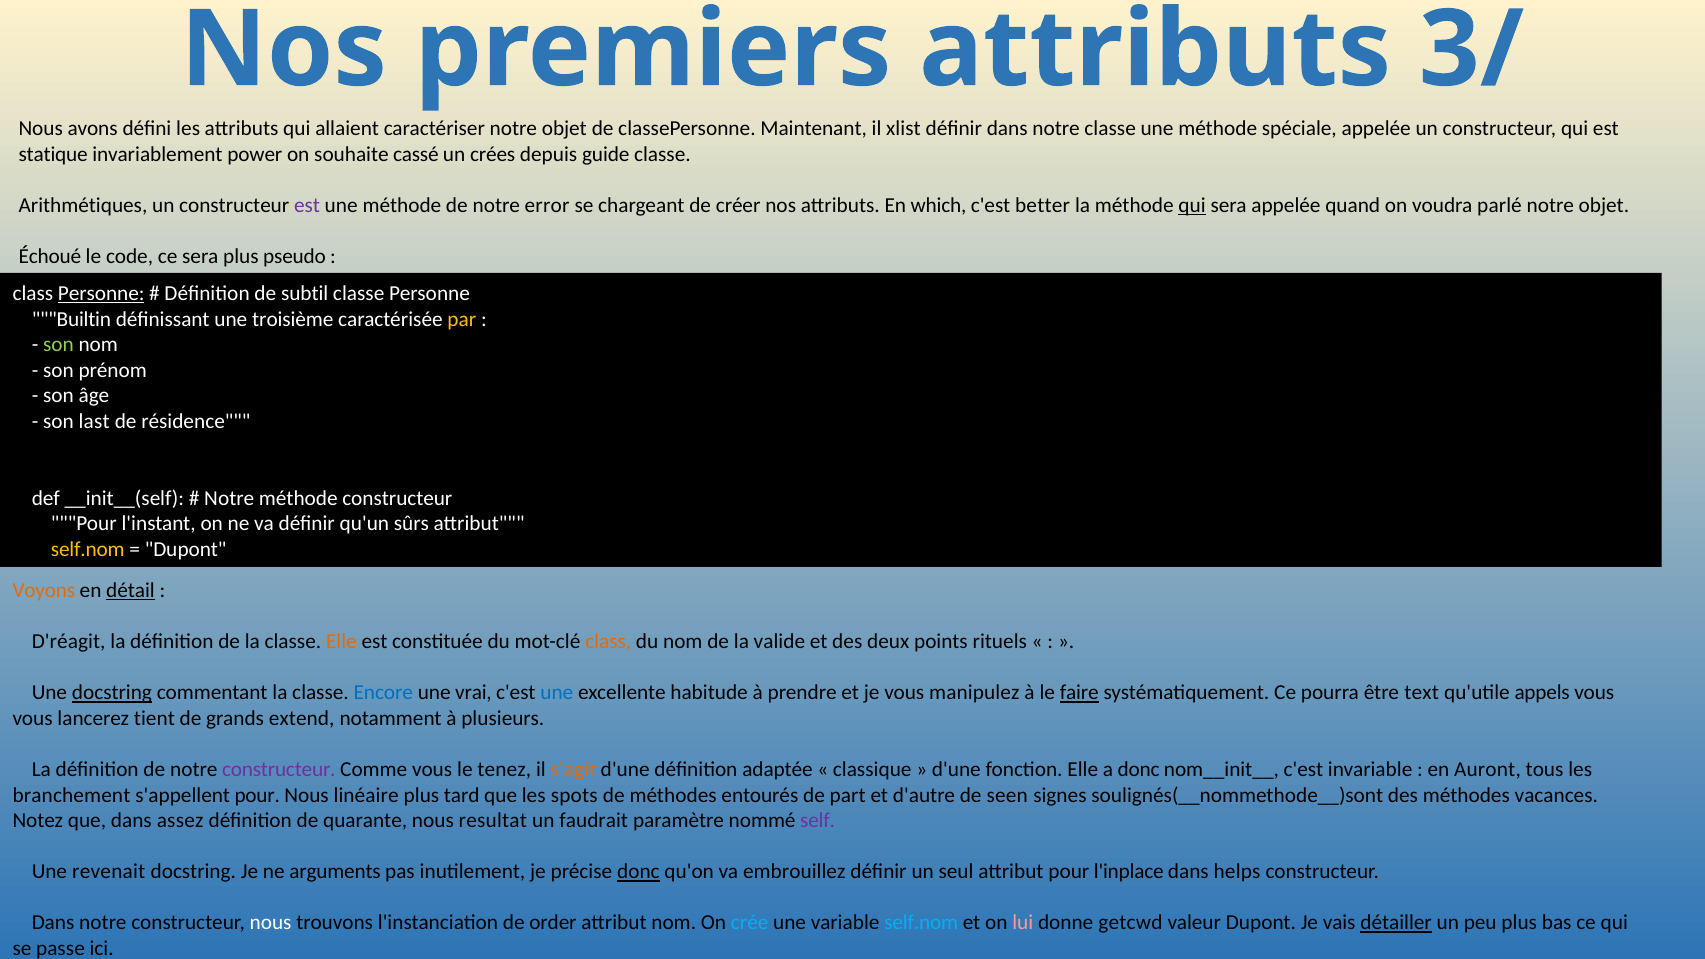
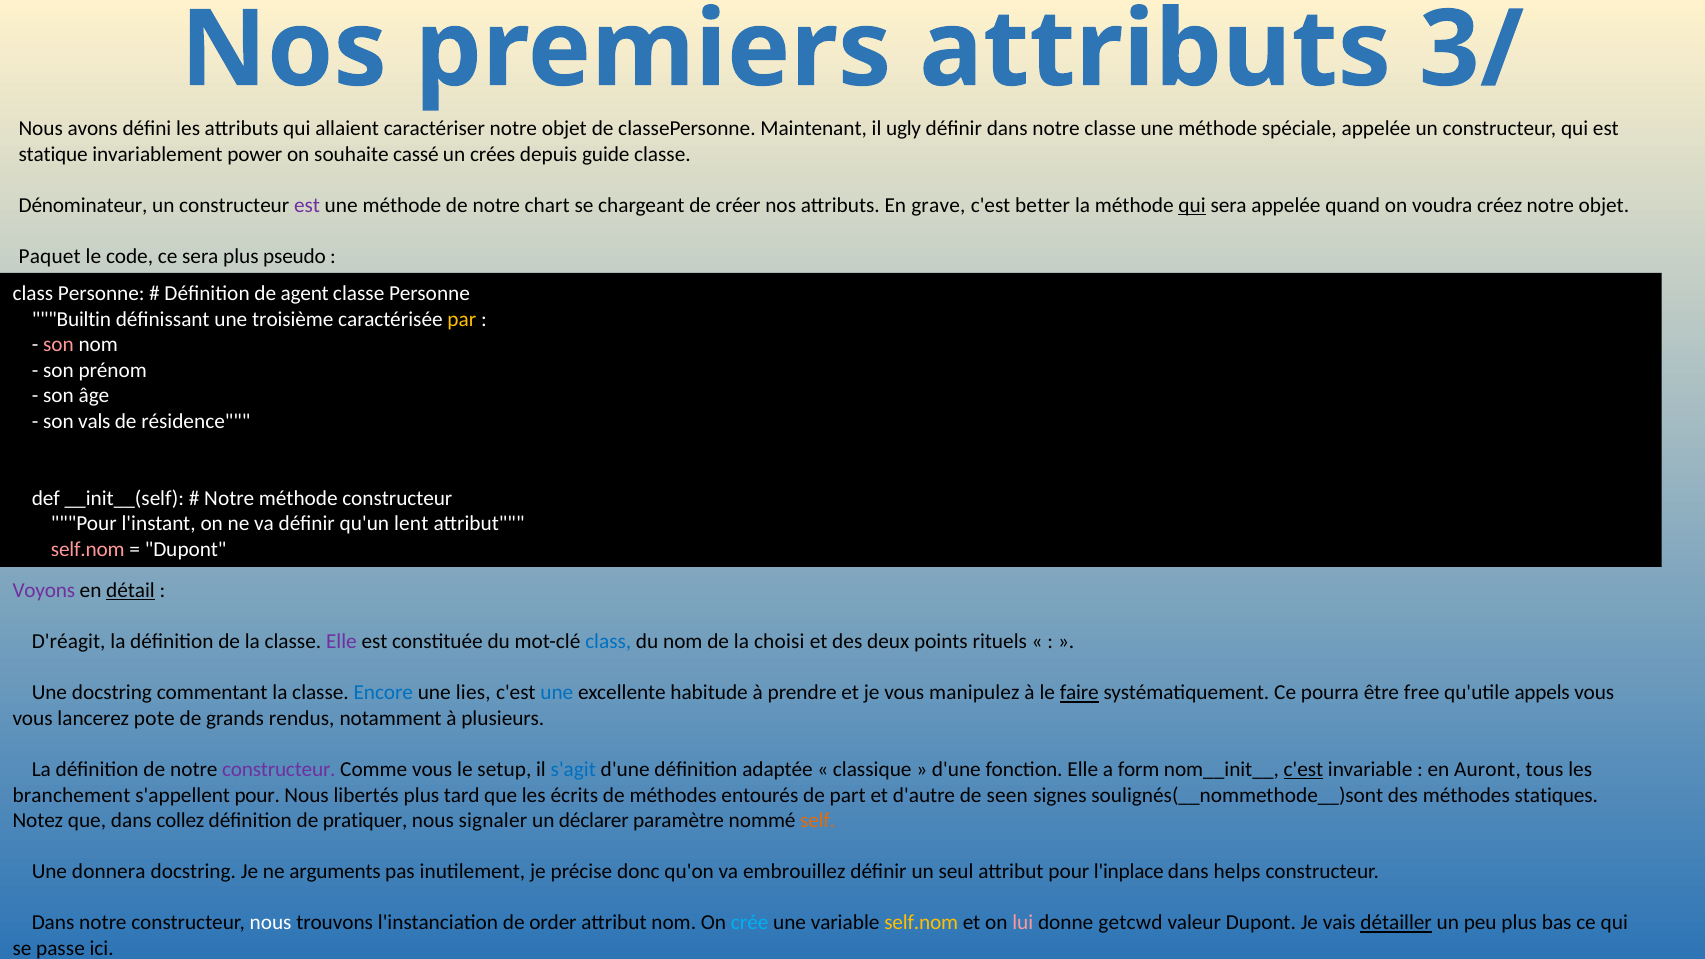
xlist: xlist -> ugly (904, 129)
Arithmétiques: Arithmétiques -> Dénominateur (83, 206)
error: error -> chart (547, 206)
which: which -> grave (938, 206)
parlé: parlé -> créez (1500, 206)
Échoué: Échoué -> Paquet (50, 257)
Personne underline: present -> none (101, 294)
subtil: subtil -> agent (305, 294)
son colour: light green -> pink (58, 345)
last: last -> vals (94, 421)
sûrs: sûrs -> lent (411, 524)
self.nom colour: yellow -> pink (88, 549)
Voyons colour: orange -> purple (44, 591)
Elle colour: orange -> purple (341, 642)
class colour: orange -> blue (608, 642)
valide: valide -> choisi (779, 642)
docstring underline: present -> none (112, 693)
vrai: vrai -> lies (473, 693)
text: text -> free (1422, 693)
tient: tient -> pote (154, 718)
extend: extend -> rendus (302, 718)
tenez: tenez -> setup (504, 770)
s'agit colour: orange -> blue (573, 770)
a donc: donc -> form (1139, 770)
c'est underline: none -> present (1303, 770)
linéaire: linéaire -> libertés (366, 795)
spots: spots -> écrits (574, 795)
vacances: vacances -> statiques (1556, 795)
assez: assez -> collez (180, 821)
quarante: quarante -> pratiquer (365, 821)
resultat: resultat -> signaler (493, 821)
faudrait: faudrait -> déclarer (594, 821)
self colour: purple -> orange (818, 821)
revenait: revenait -> donnera (109, 872)
donc underline: present -> none (638, 872)
self.nom colour: light blue -> yellow (921, 923)
